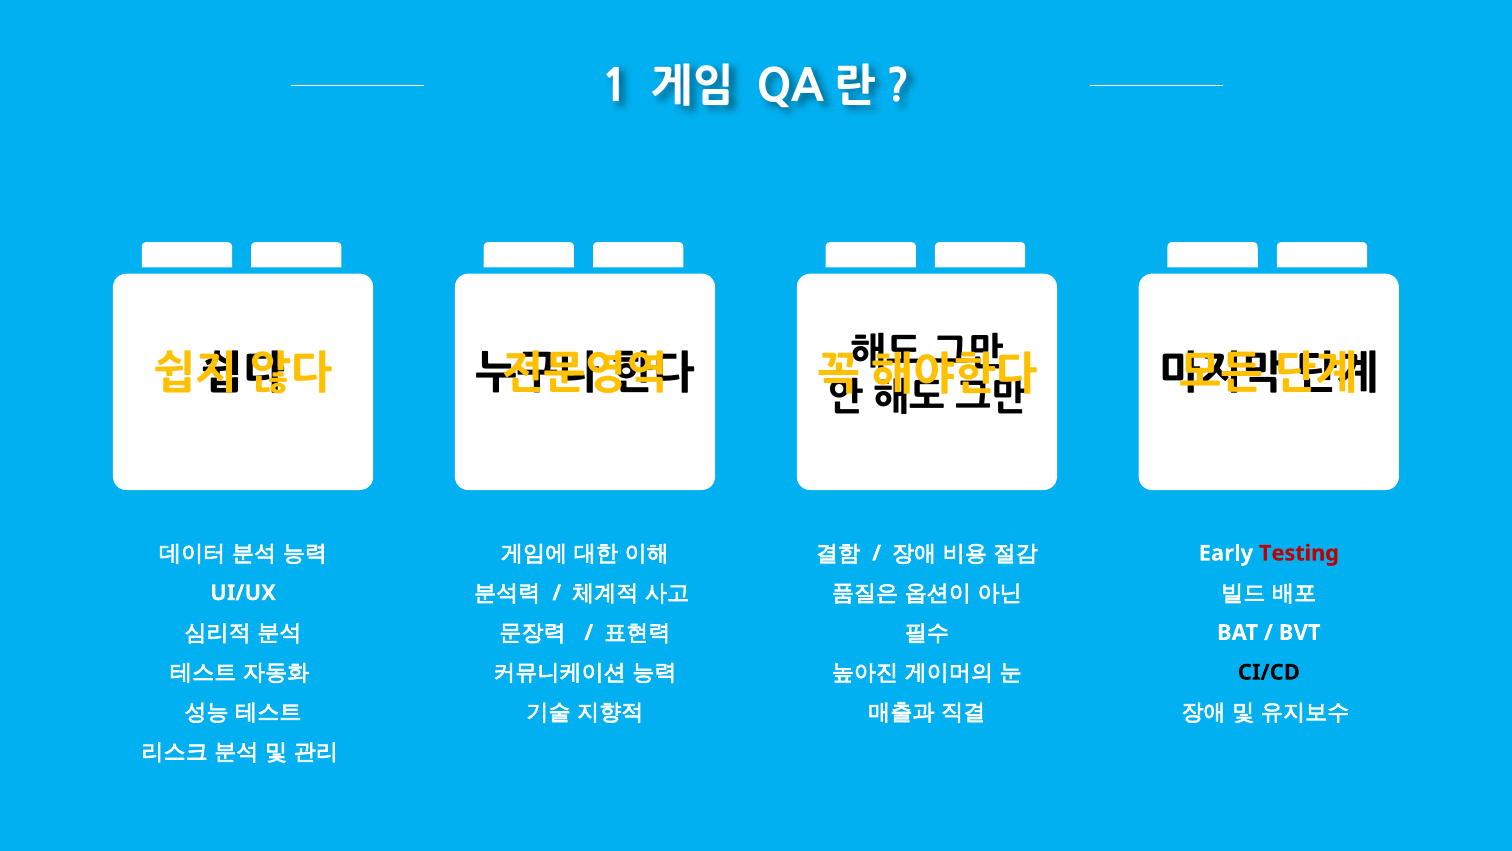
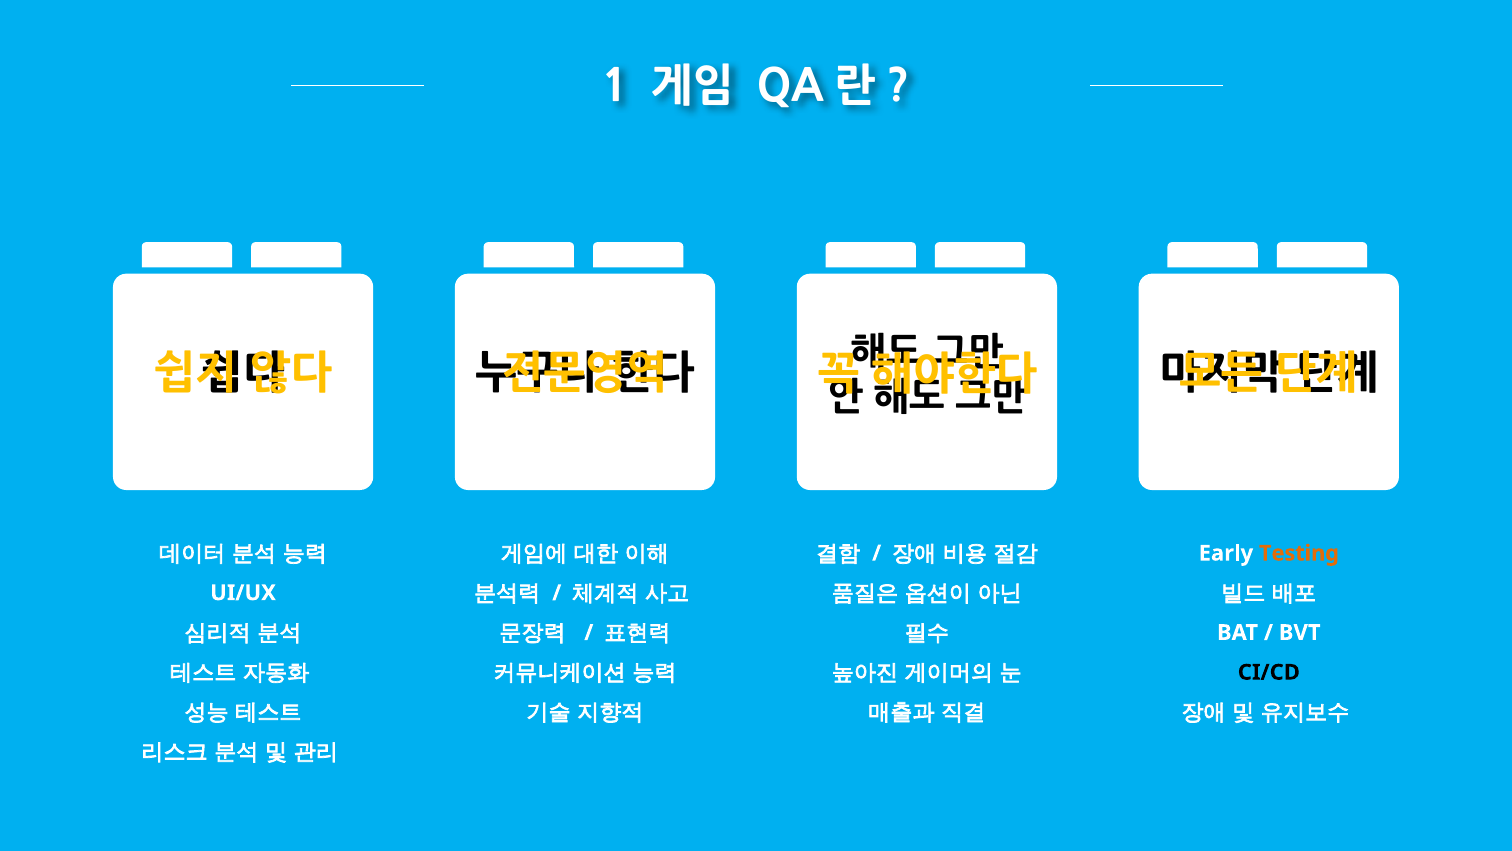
Testing colour: red -> orange (1299, 553)
